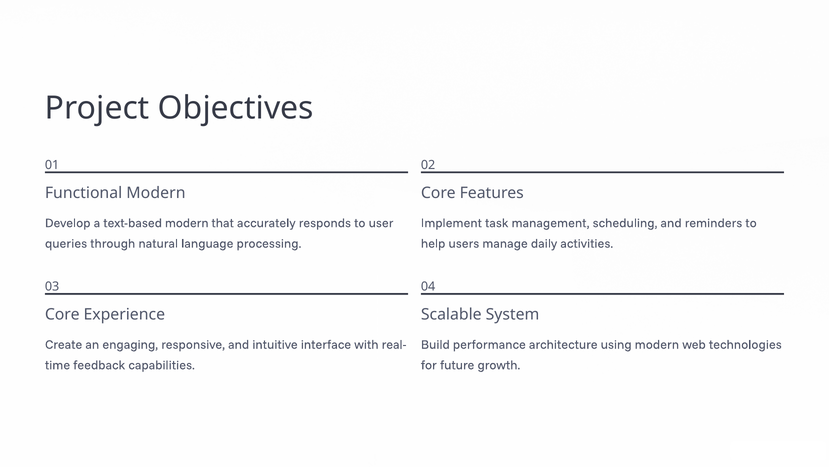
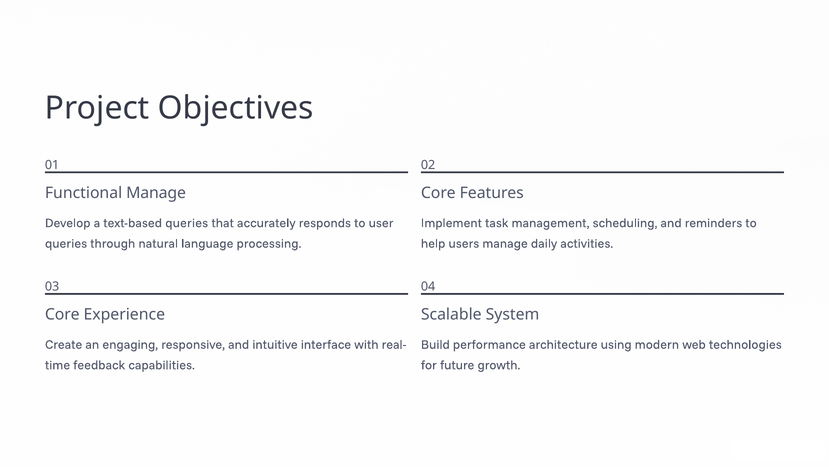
Functional Modern: Modern -> Manage (156, 192)
text-based modern: modern -> queries (187, 223)
